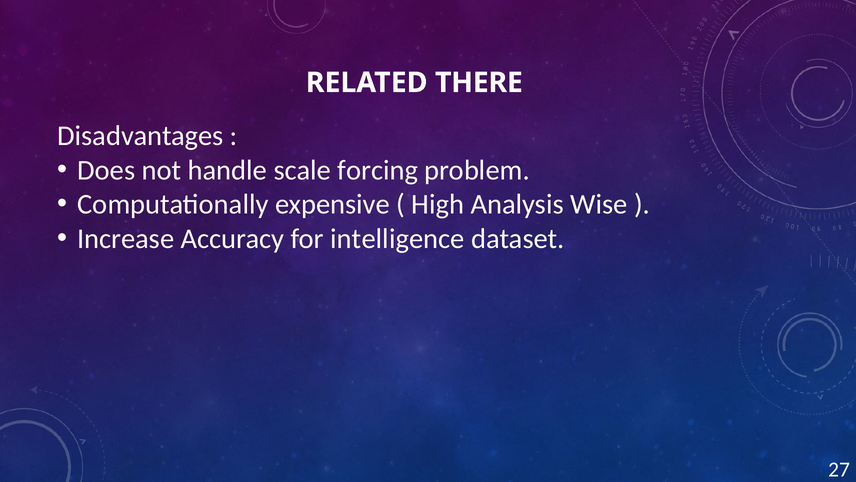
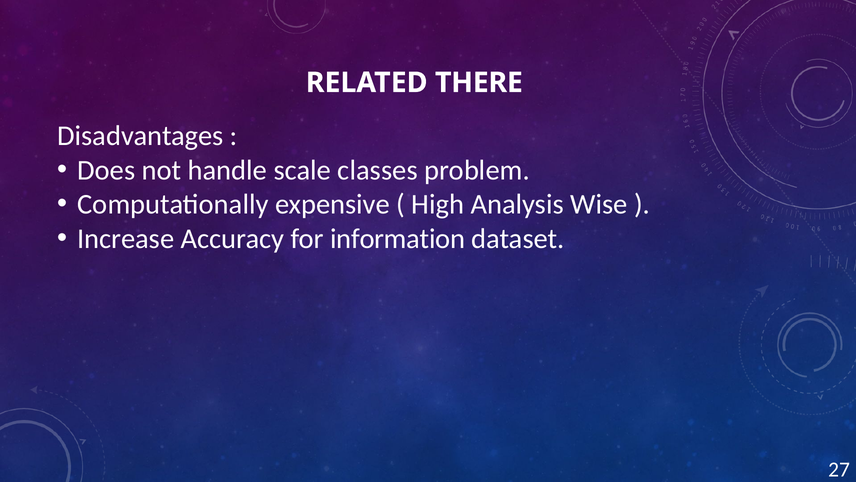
forcing: forcing -> classes (378, 170)
intelligence: intelligence -> information (398, 238)
